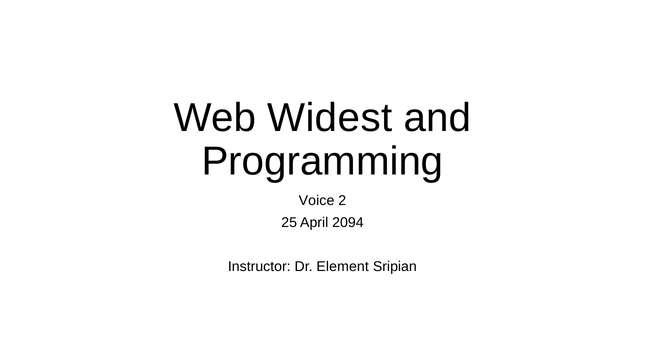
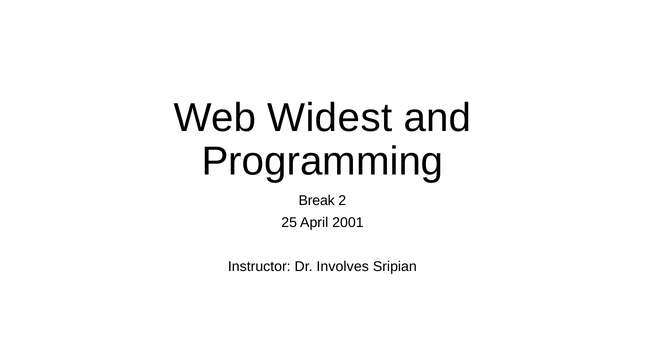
Voice: Voice -> Break (317, 201)
2094: 2094 -> 2001 (348, 222)
Element: Element -> Involves (343, 266)
